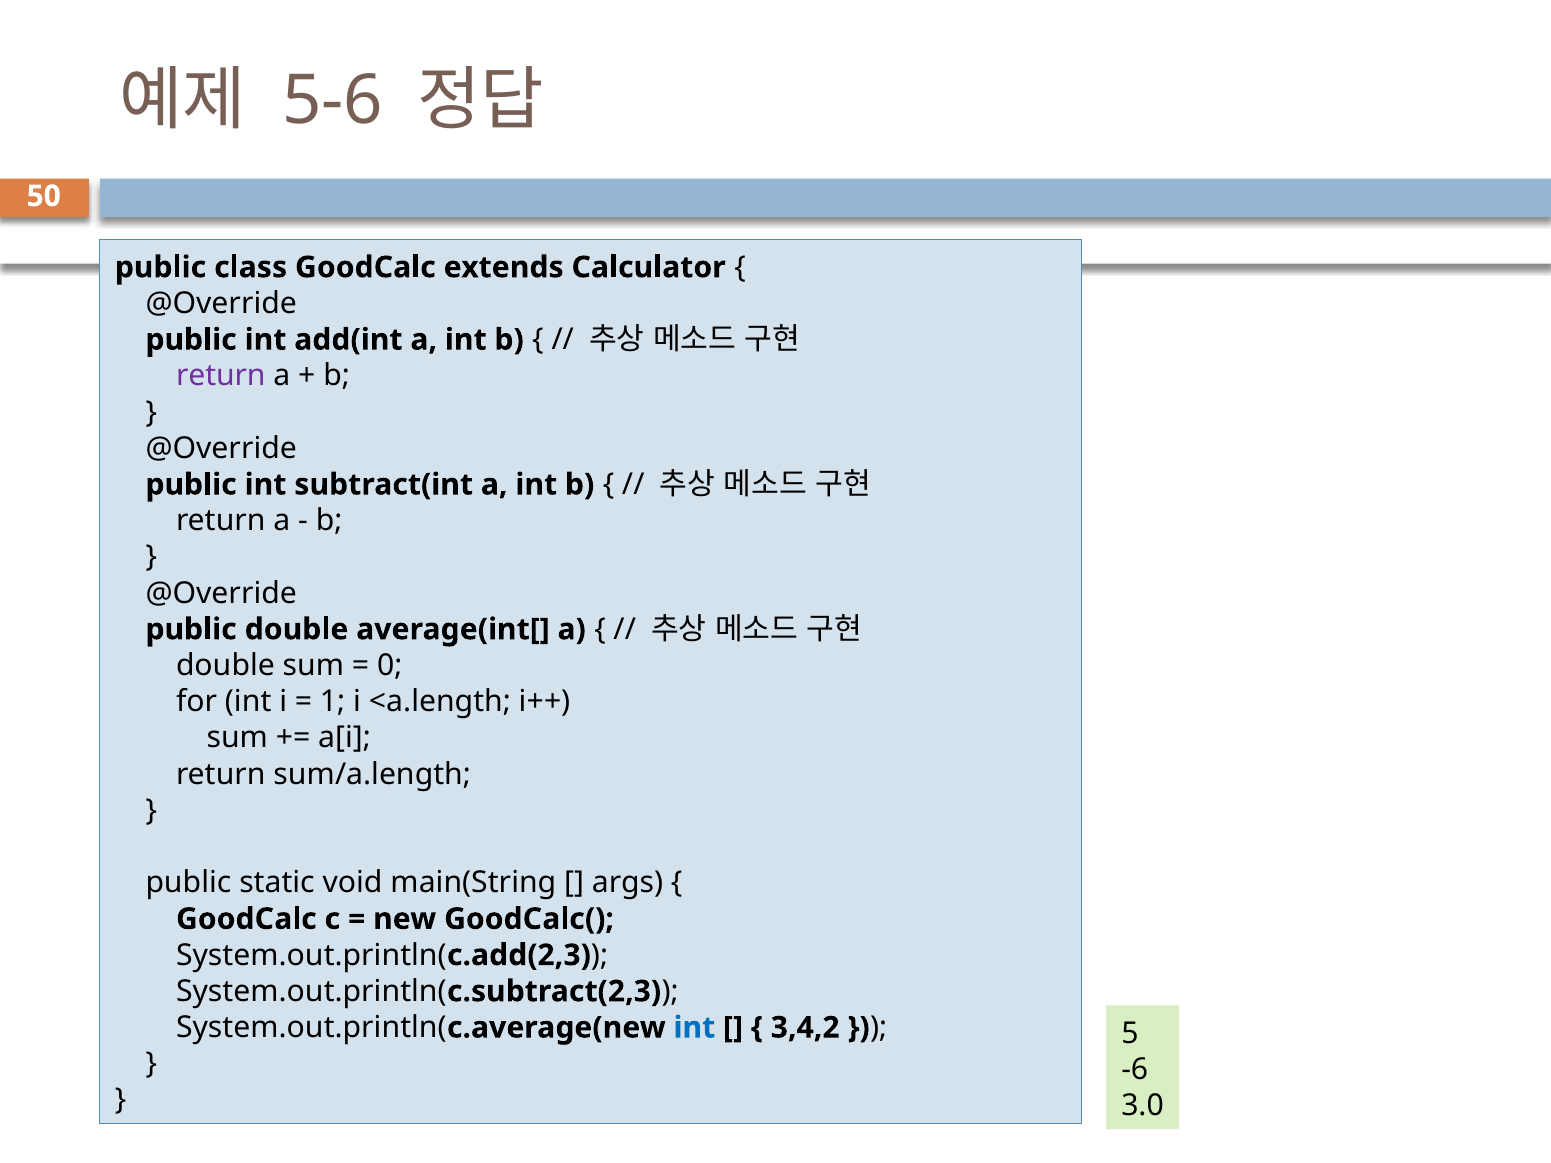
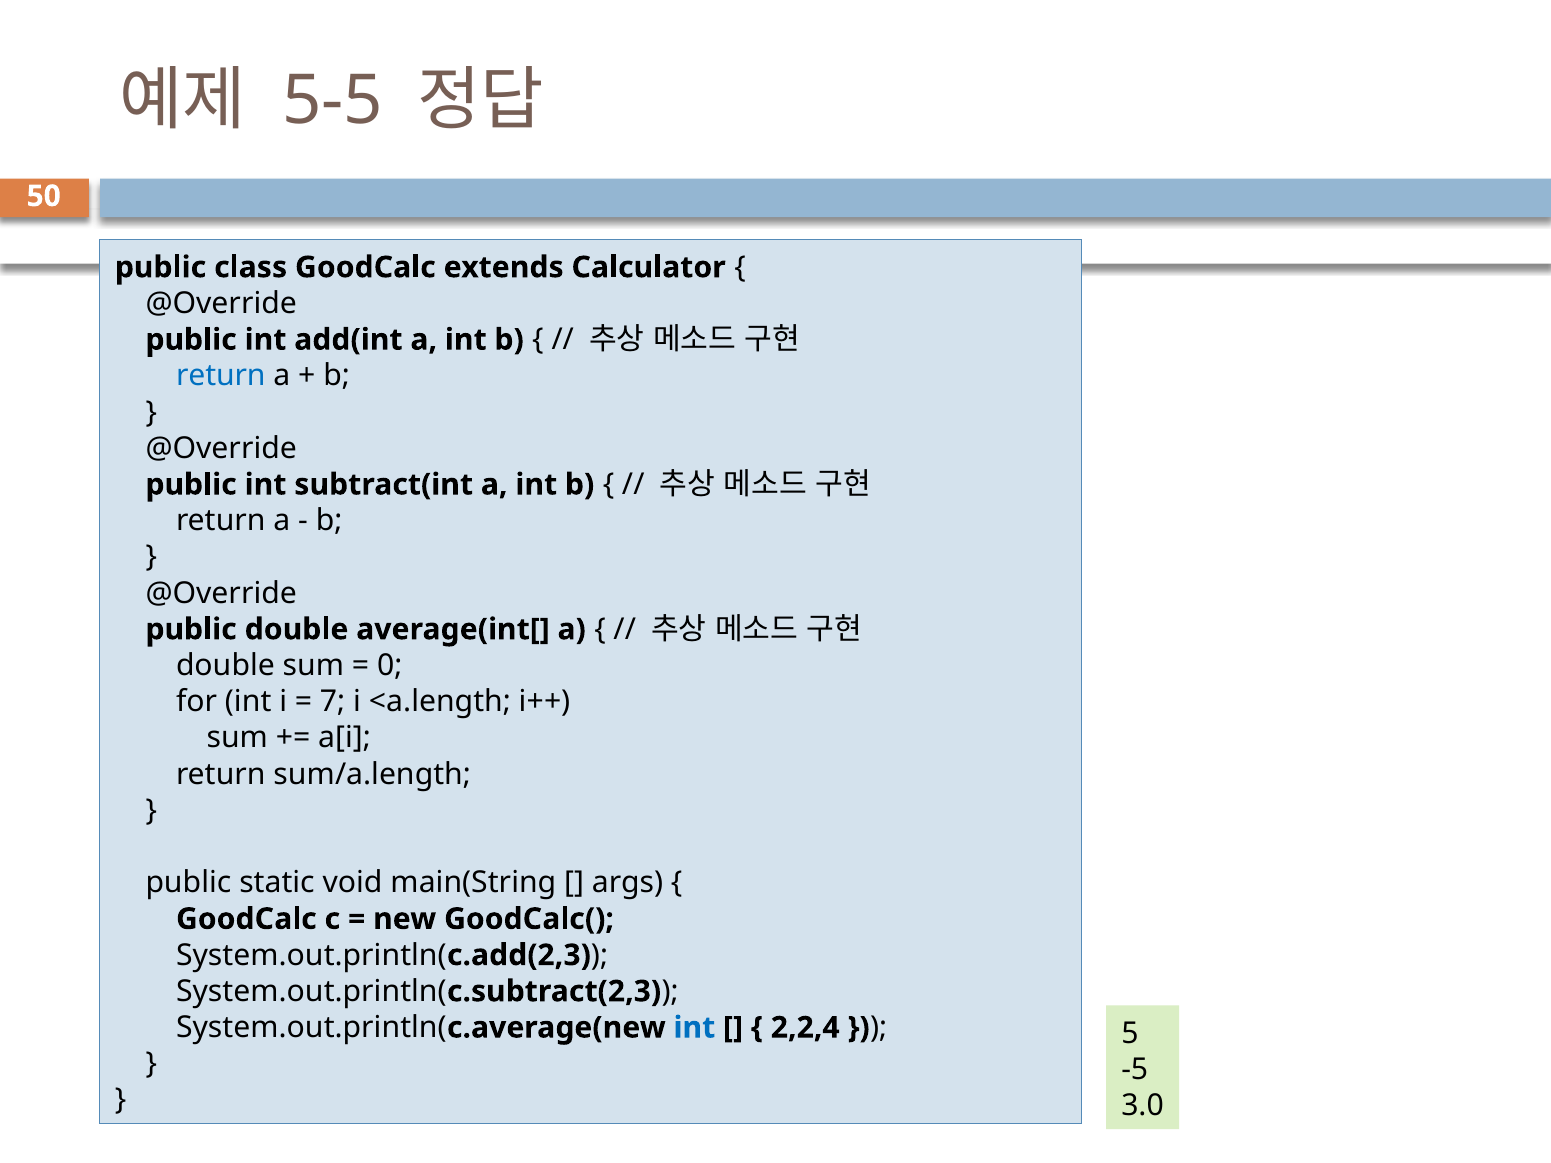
5-6: 5-6 -> 5-5 (333, 101)
return colour: purple -> blue (221, 376)
1: 1 -> 7 (333, 702)
3,4,2: 3,4,2 -> 2,2,4 (805, 1028)
-6: -6 -> -5 (1135, 1070)
